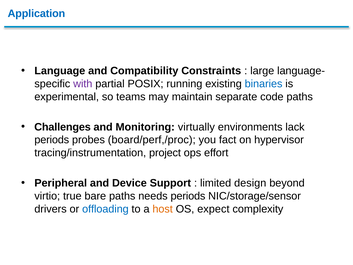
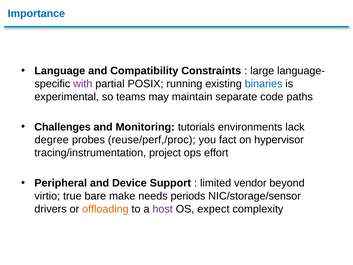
Application: Application -> Importance (36, 13)
virtually: virtually -> tutorials (196, 127)
periods: periods -> degree (52, 140)
board/perf,/proc: board/perf,/proc -> reuse/perf,/proc (152, 140)
design: design -> vendor (250, 183)
bare paths: paths -> make (122, 196)
offloading colour: blue -> orange (105, 209)
host colour: orange -> purple (163, 209)
